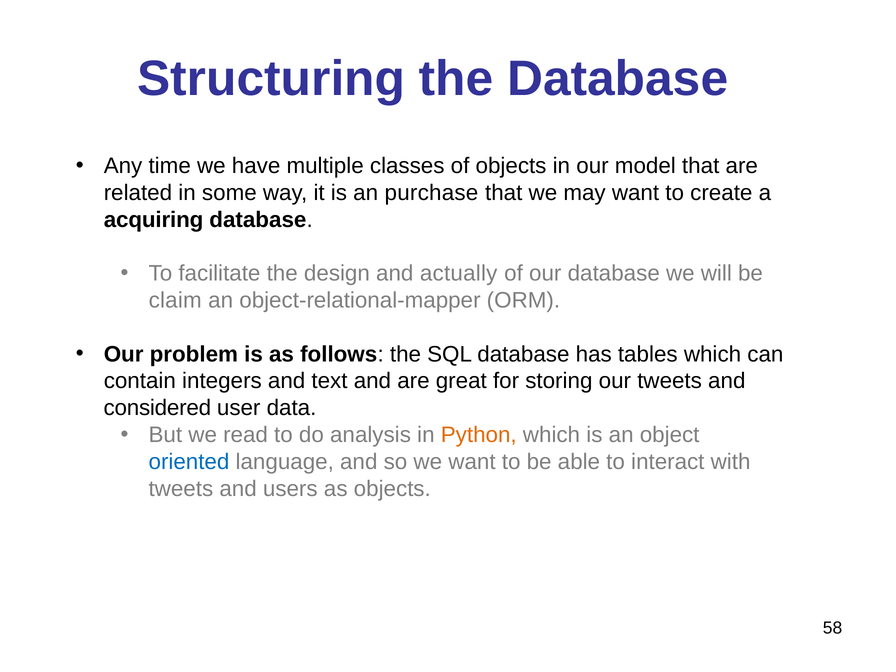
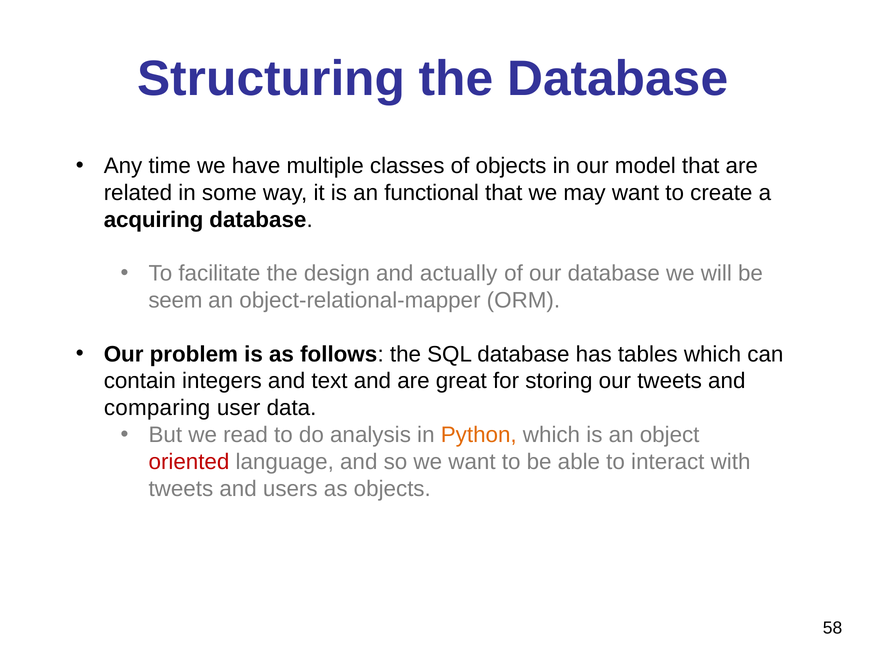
purchase: purchase -> functional (432, 193)
claim: claim -> seem (175, 300)
considered: considered -> comparing (157, 408)
oriented colour: blue -> red (189, 462)
